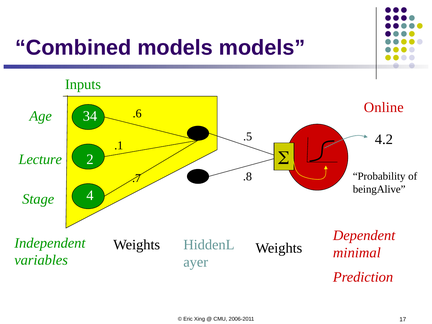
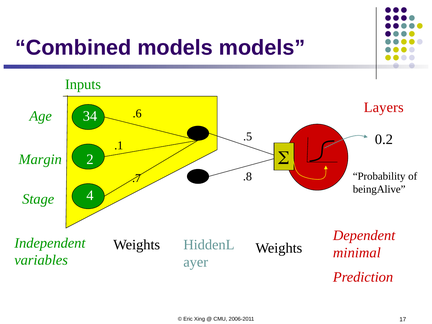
Online: Online -> Layers (384, 107)
4.2: 4.2 -> 0.2 (384, 139)
Lecture: Lecture -> Margin (40, 159)
